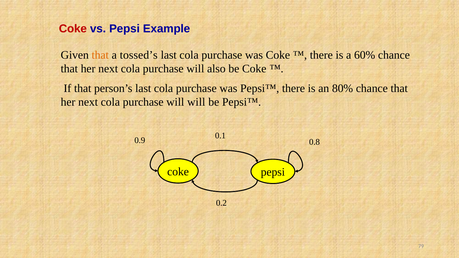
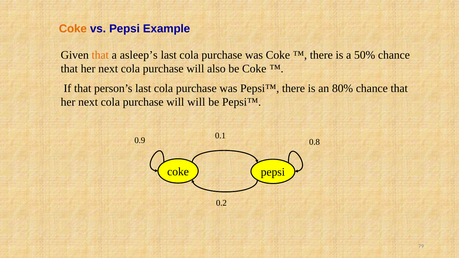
Coke colour: red -> orange (73, 29)
tossed’s: tossed’s -> asleep’s (139, 55)
60%: 60% -> 50% (365, 55)
